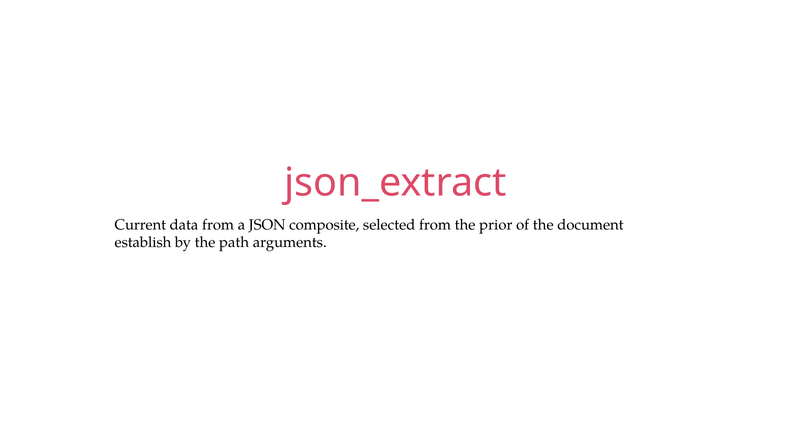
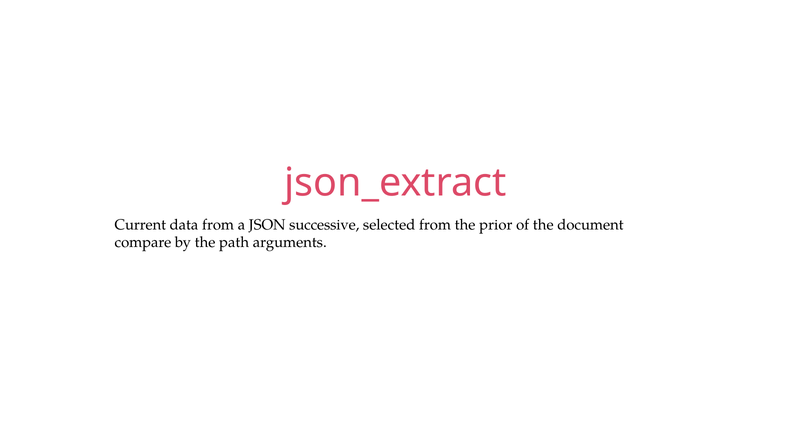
composite: composite -> successive (324, 225)
establish: establish -> compare (143, 243)
